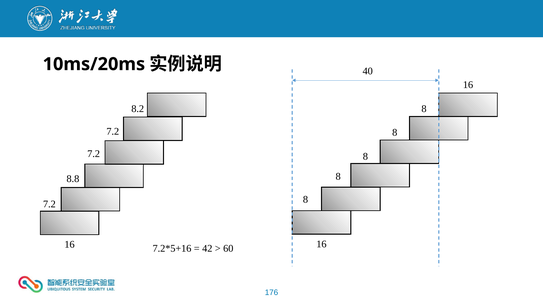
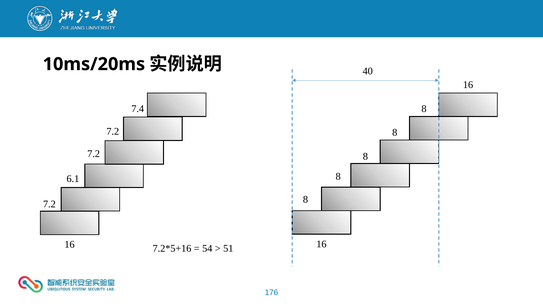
8.2: 8.2 -> 7.4 (138, 108)
8.8: 8.8 -> 6.1 (73, 179)
42: 42 -> 54 (207, 248)
60: 60 -> 51 (228, 248)
